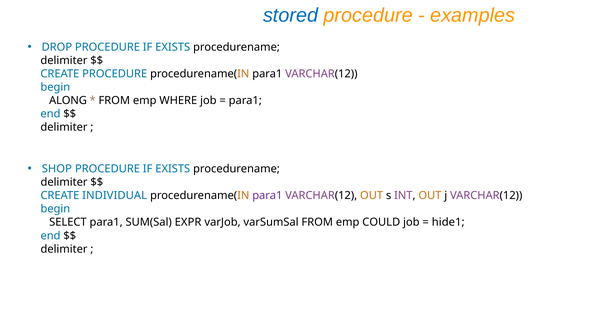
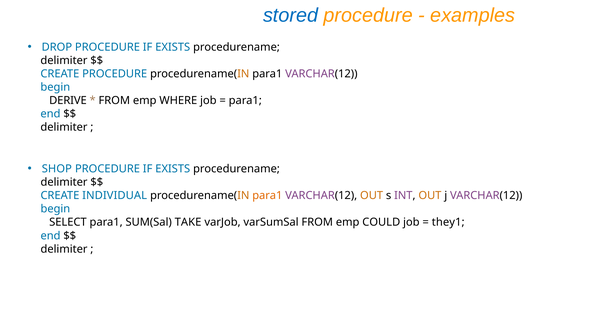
ALONG: ALONG -> DERIVE (68, 100)
para1 colour: purple -> orange (267, 196)
EXPR: EXPR -> TAKE (188, 222)
hide1: hide1 -> they1 (448, 222)
